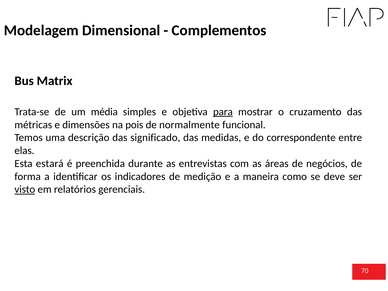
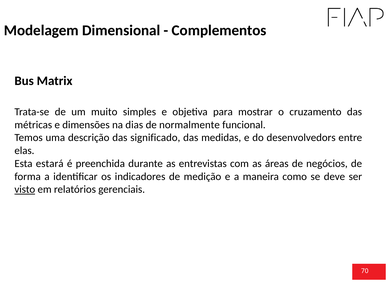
média: média -> muito (104, 112)
para underline: present -> none (223, 112)
pois: pois -> dias (134, 125)
correspondente: correspondente -> desenvolvedors (301, 138)
